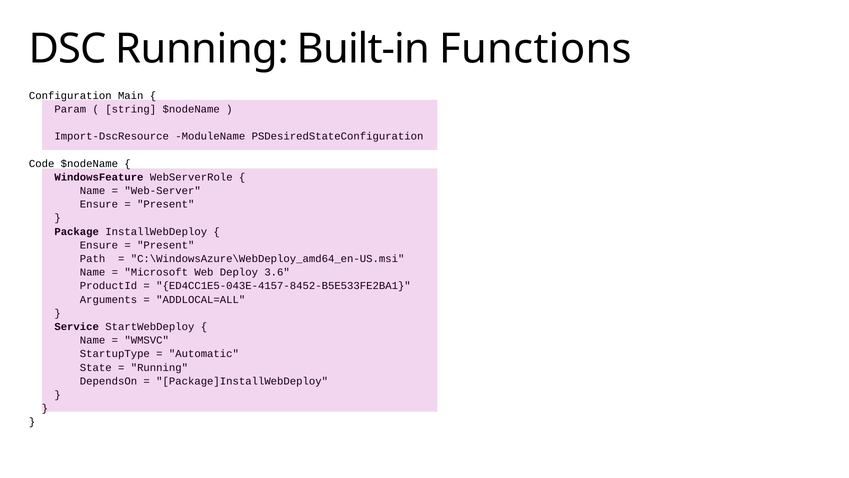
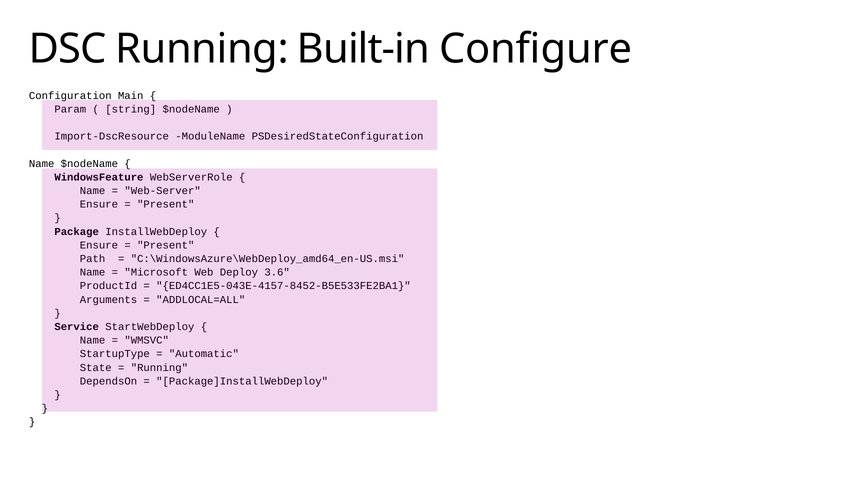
Functions: Functions -> Configure (536, 49)
Code: Code -> Name (42, 163)
